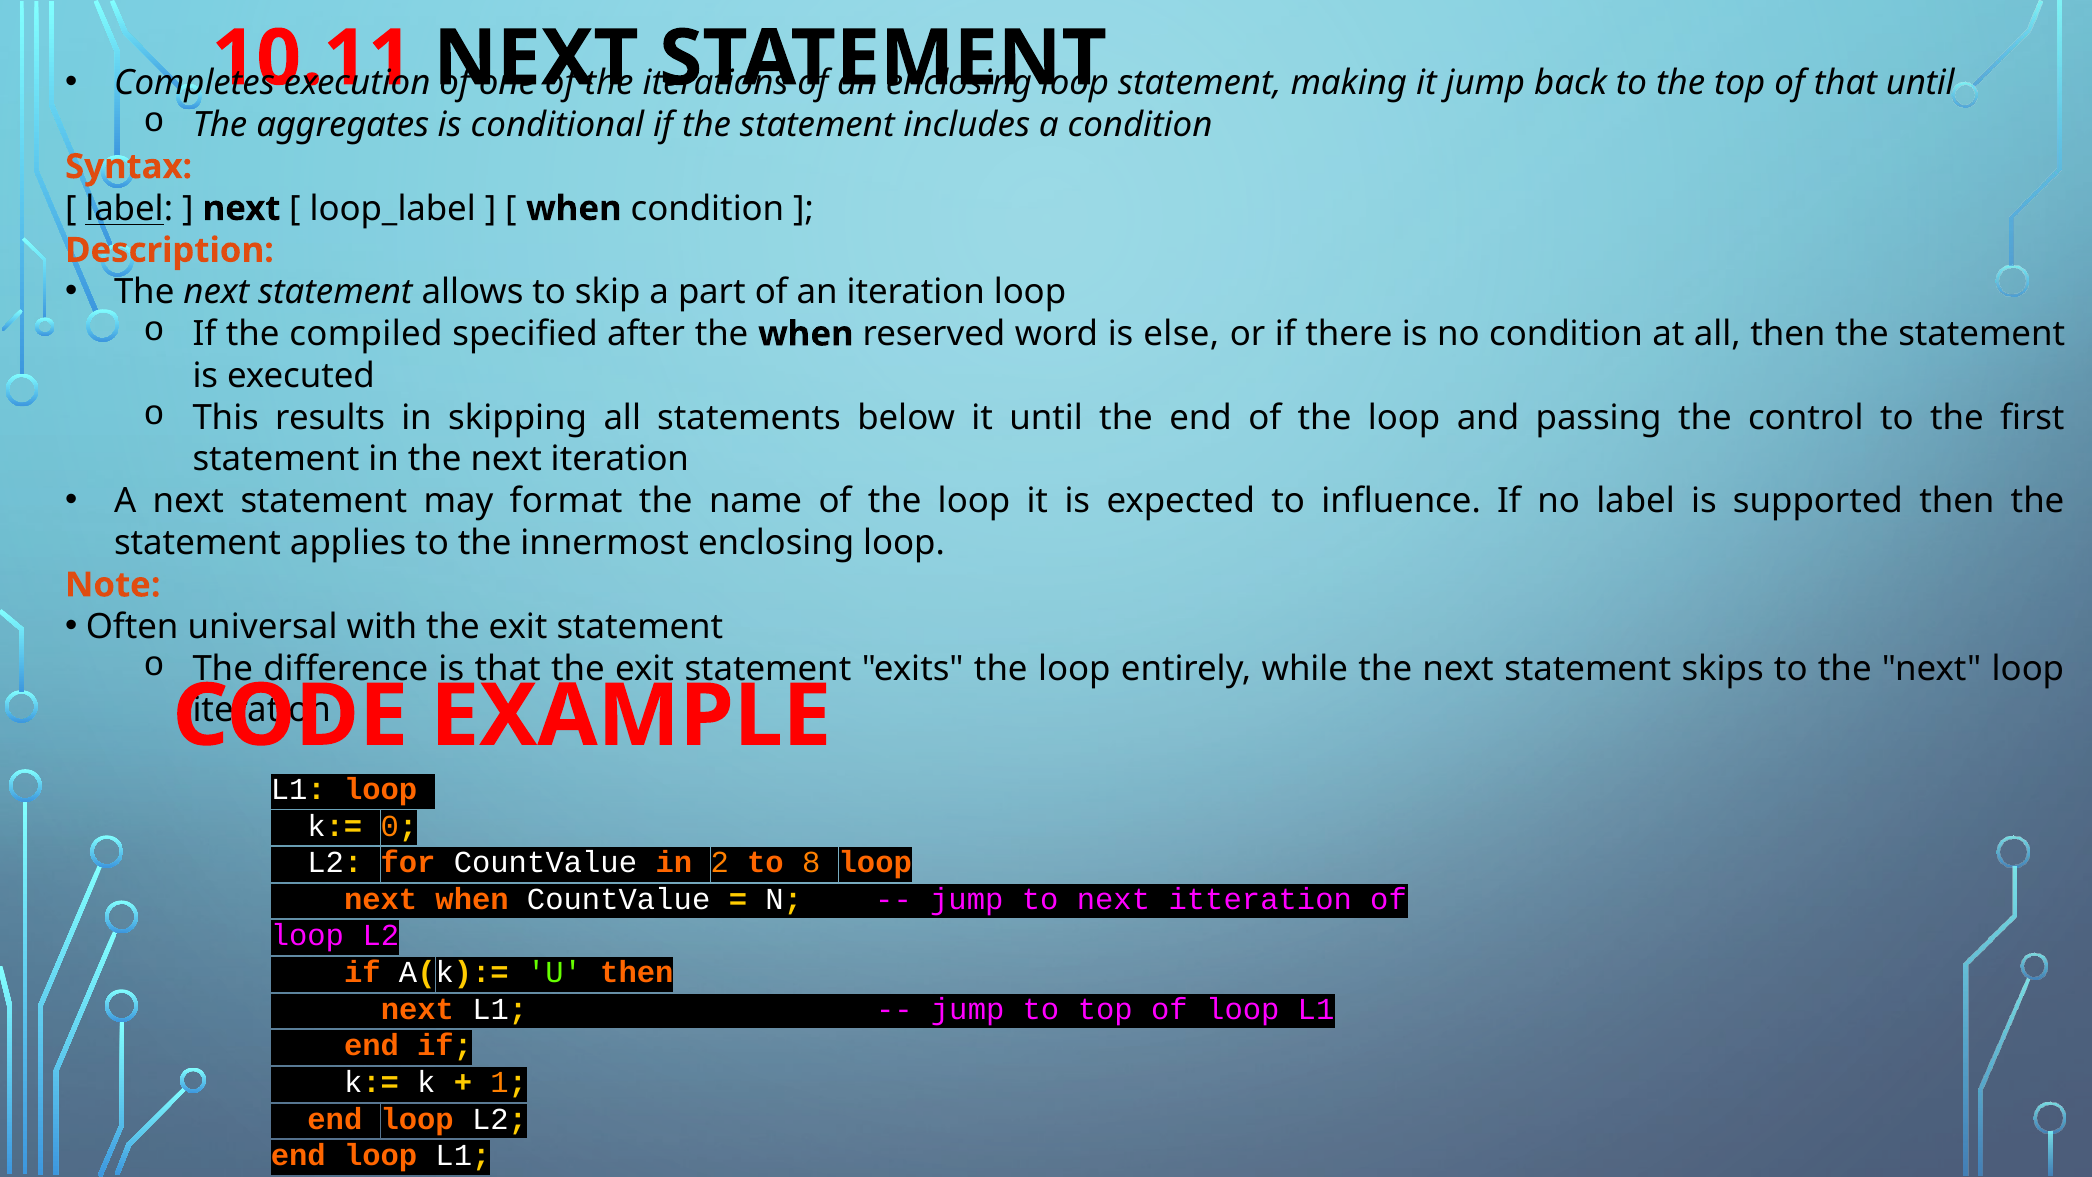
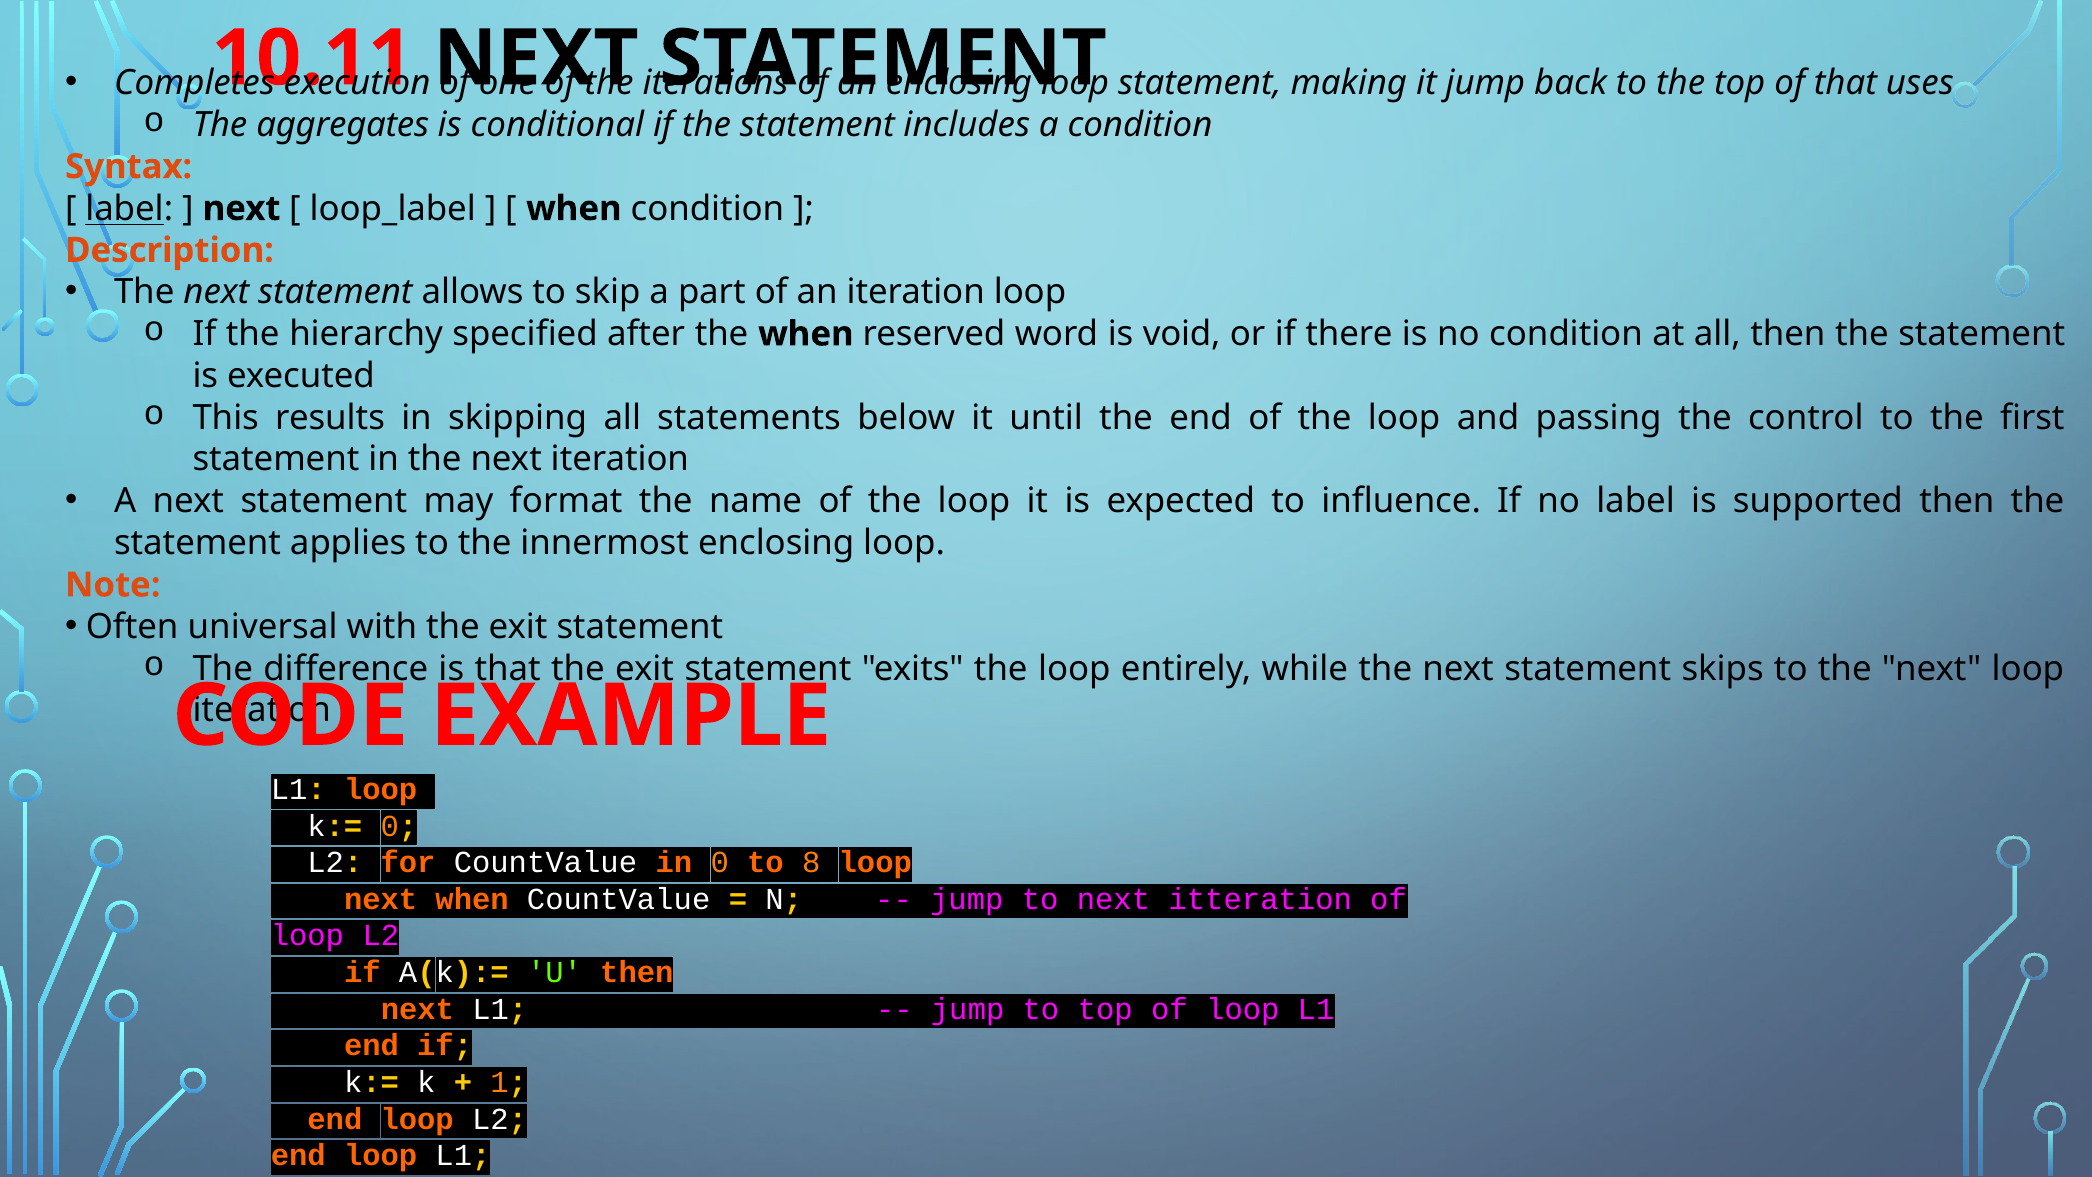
that until: until -> uses (1920, 83)
compiled: compiled -> hierarchy (366, 334)
else: else -> void (1182, 334)
in 2: 2 -> 0 (720, 862)
